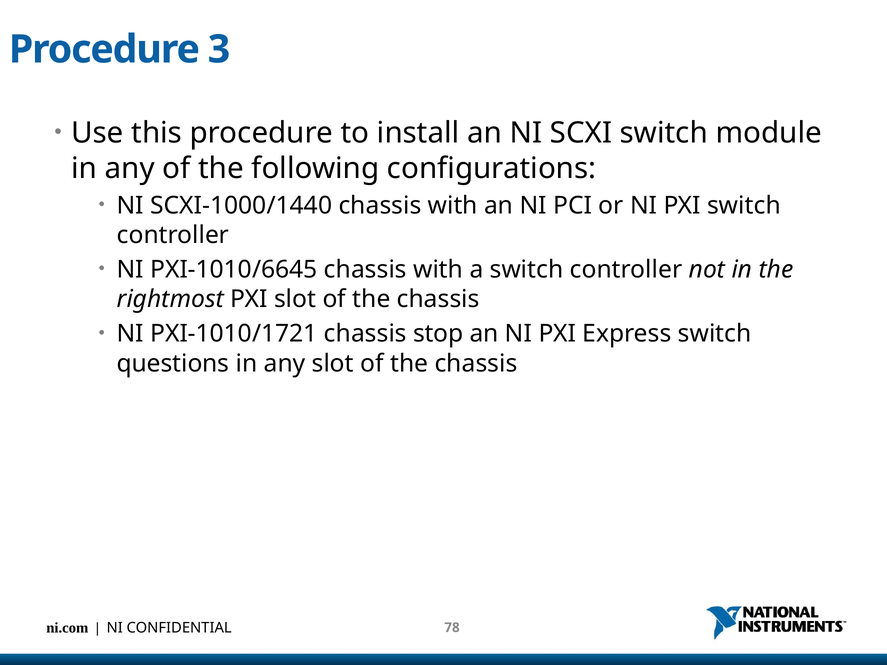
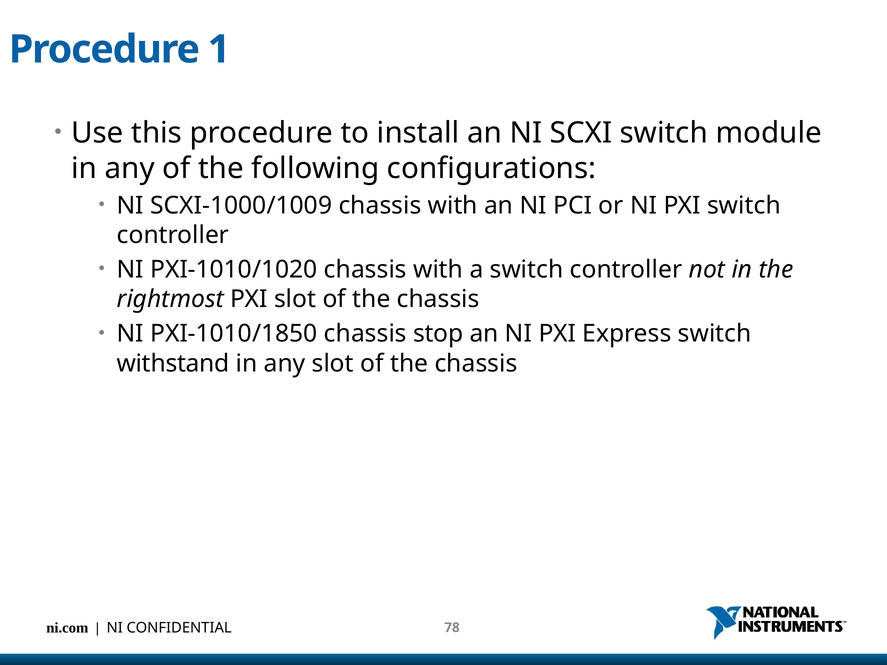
3: 3 -> 1 (219, 49)
SCXI-1000/1440: SCXI-1000/1440 -> SCXI-1000/1009 (241, 206)
PXI-1010/6645: PXI-1010/6645 -> PXI-1010/1020 (234, 270)
PXI-1010/1721: PXI-1010/1721 -> PXI-1010/1850 (234, 334)
questions: questions -> withstand (173, 364)
